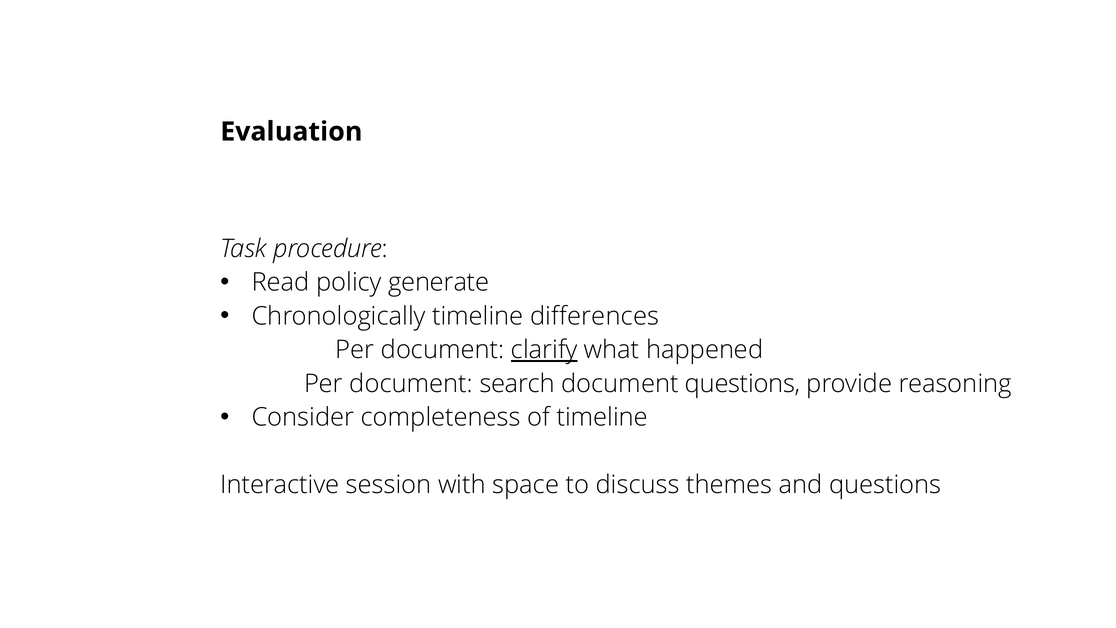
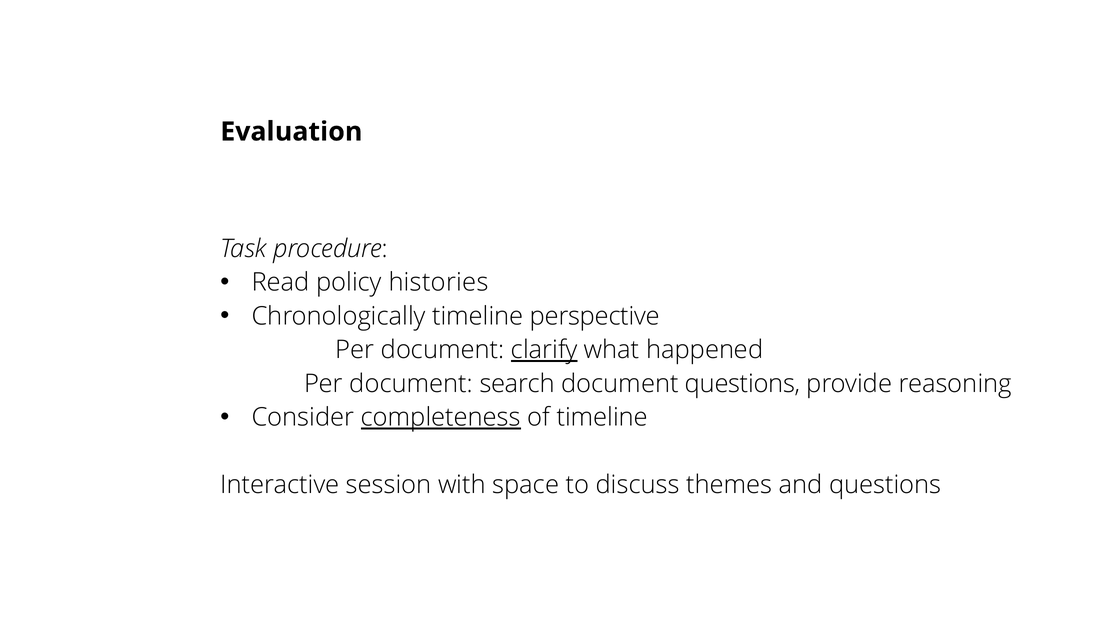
generate: generate -> histories (438, 282)
differences: differences -> perspective (595, 316)
completeness underline: none -> present (441, 417)
